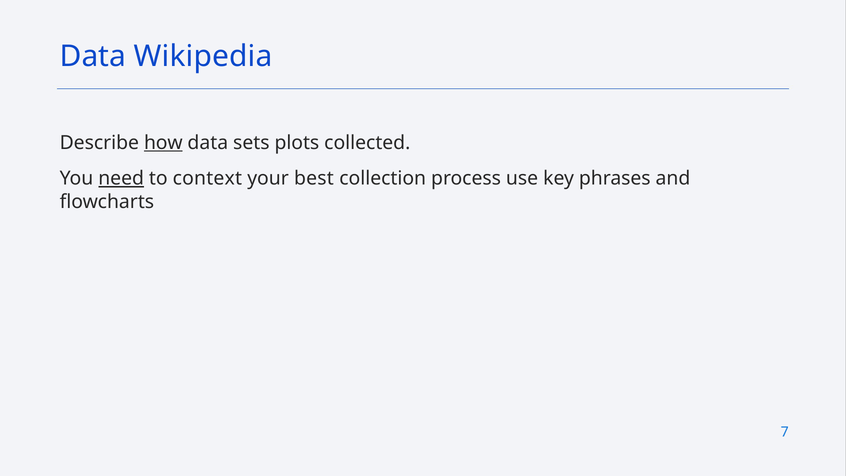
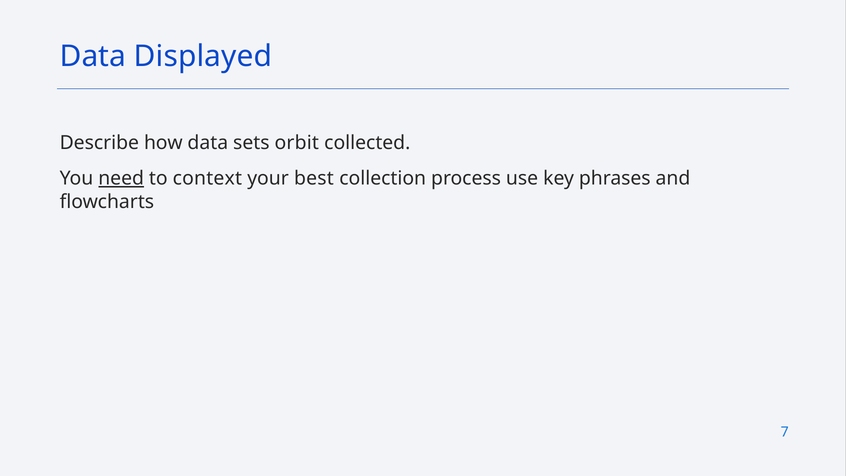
Wikipedia: Wikipedia -> Displayed (203, 57)
how underline: present -> none (163, 143)
plots: plots -> orbit (297, 143)
